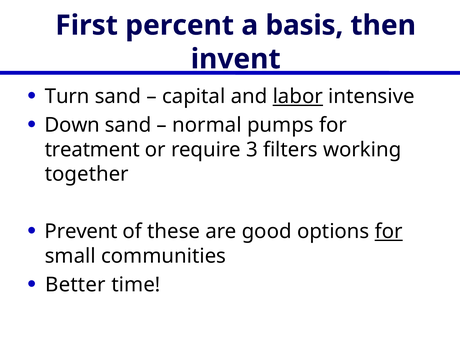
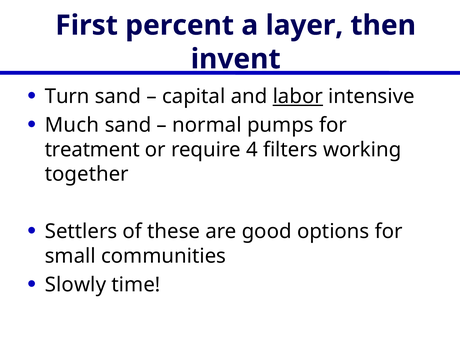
basis: basis -> layer (304, 25)
Down: Down -> Much (72, 125)
3: 3 -> 4 (252, 150)
Prevent: Prevent -> Settlers (81, 231)
for underline: present -> none (389, 231)
Better: Better -> Slowly (76, 285)
